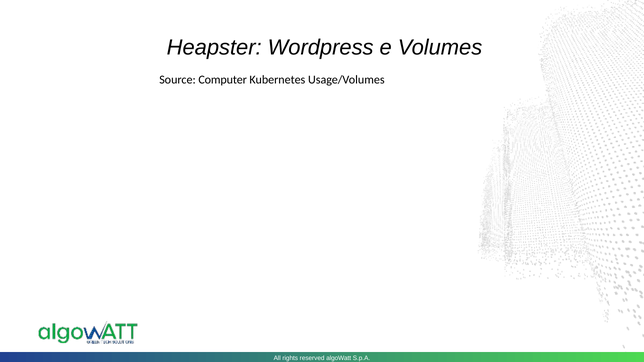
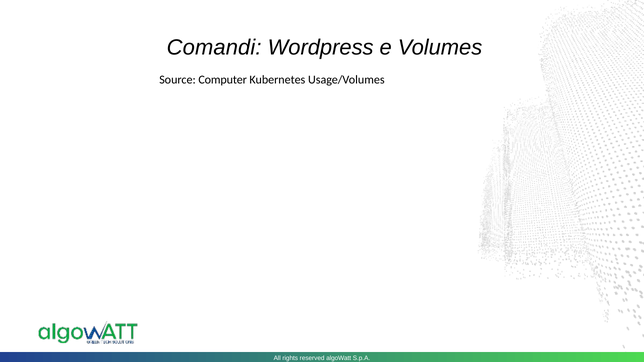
Heapster: Heapster -> Comandi (214, 48)
